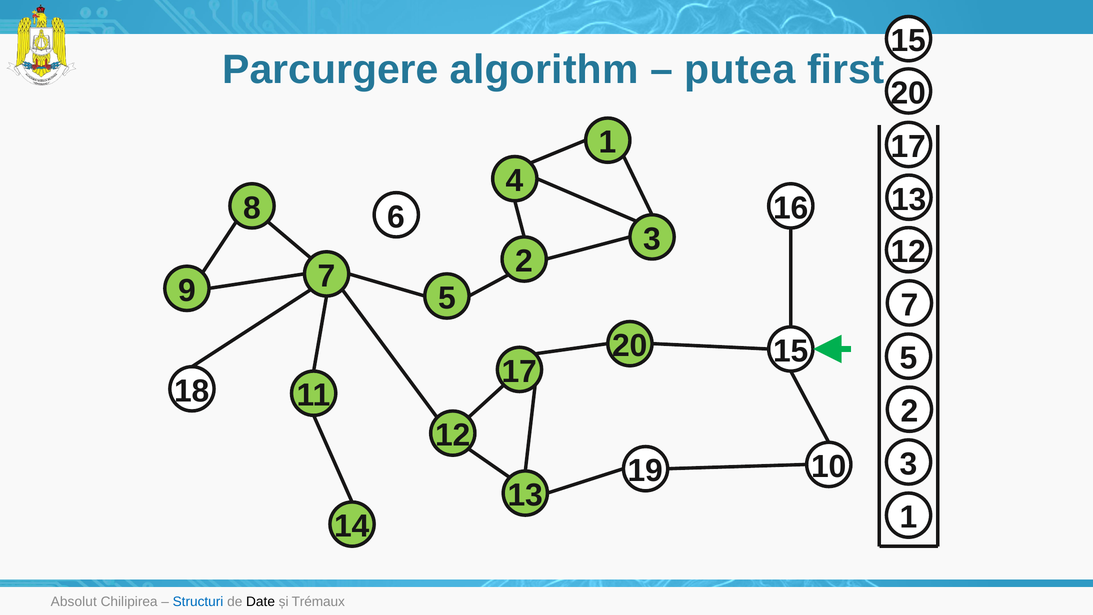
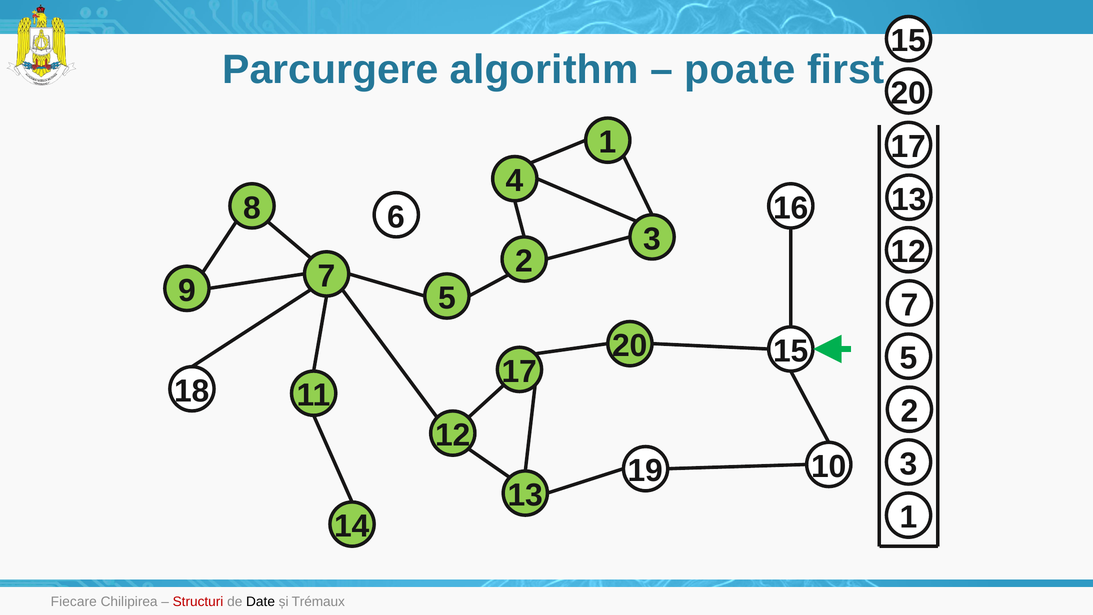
putea: putea -> poate (740, 70)
Absolut: Absolut -> Fiecare (74, 602)
Structuri colour: blue -> red (198, 602)
